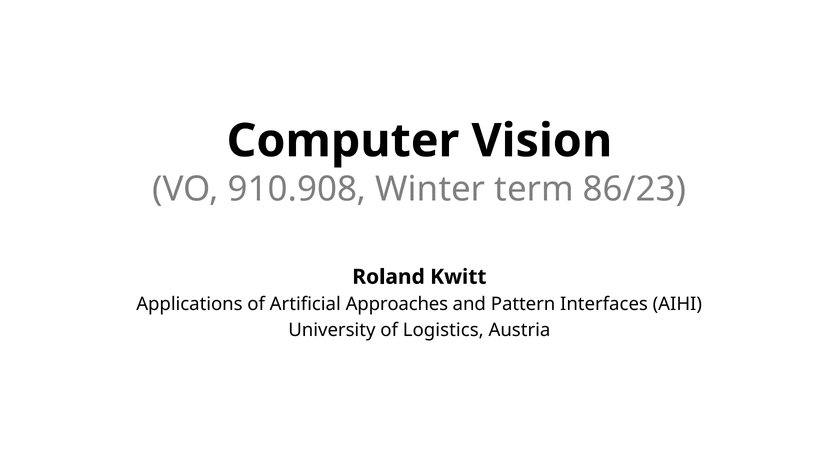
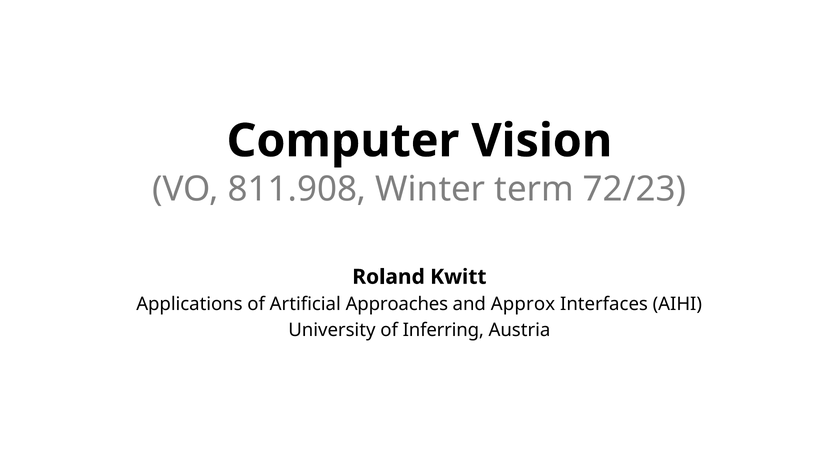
910.908: 910.908 -> 811.908 (297, 189)
86/23: 86/23 -> 72/23 (635, 189)
Pattern: Pattern -> Approx (523, 304)
Logistics: Logistics -> Inferring (443, 330)
